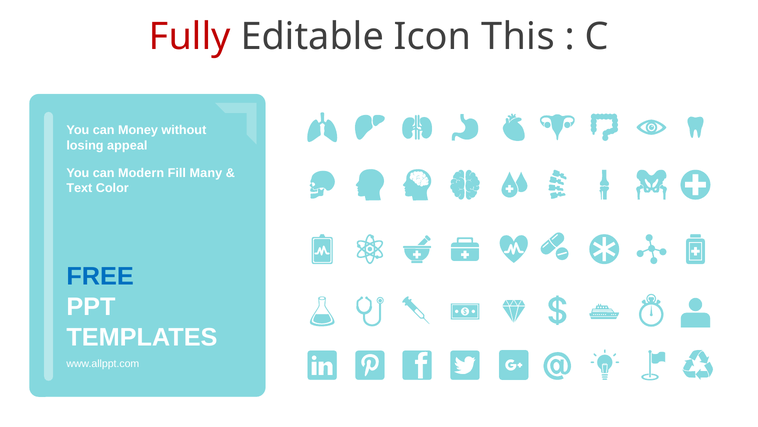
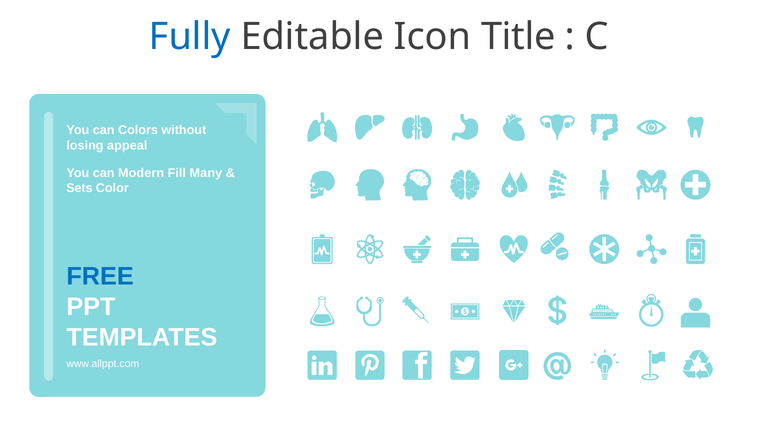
Fully colour: red -> blue (190, 37)
This: This -> Title (518, 37)
Money: Money -> Colors (138, 130)
Text: Text -> Sets (79, 188)
